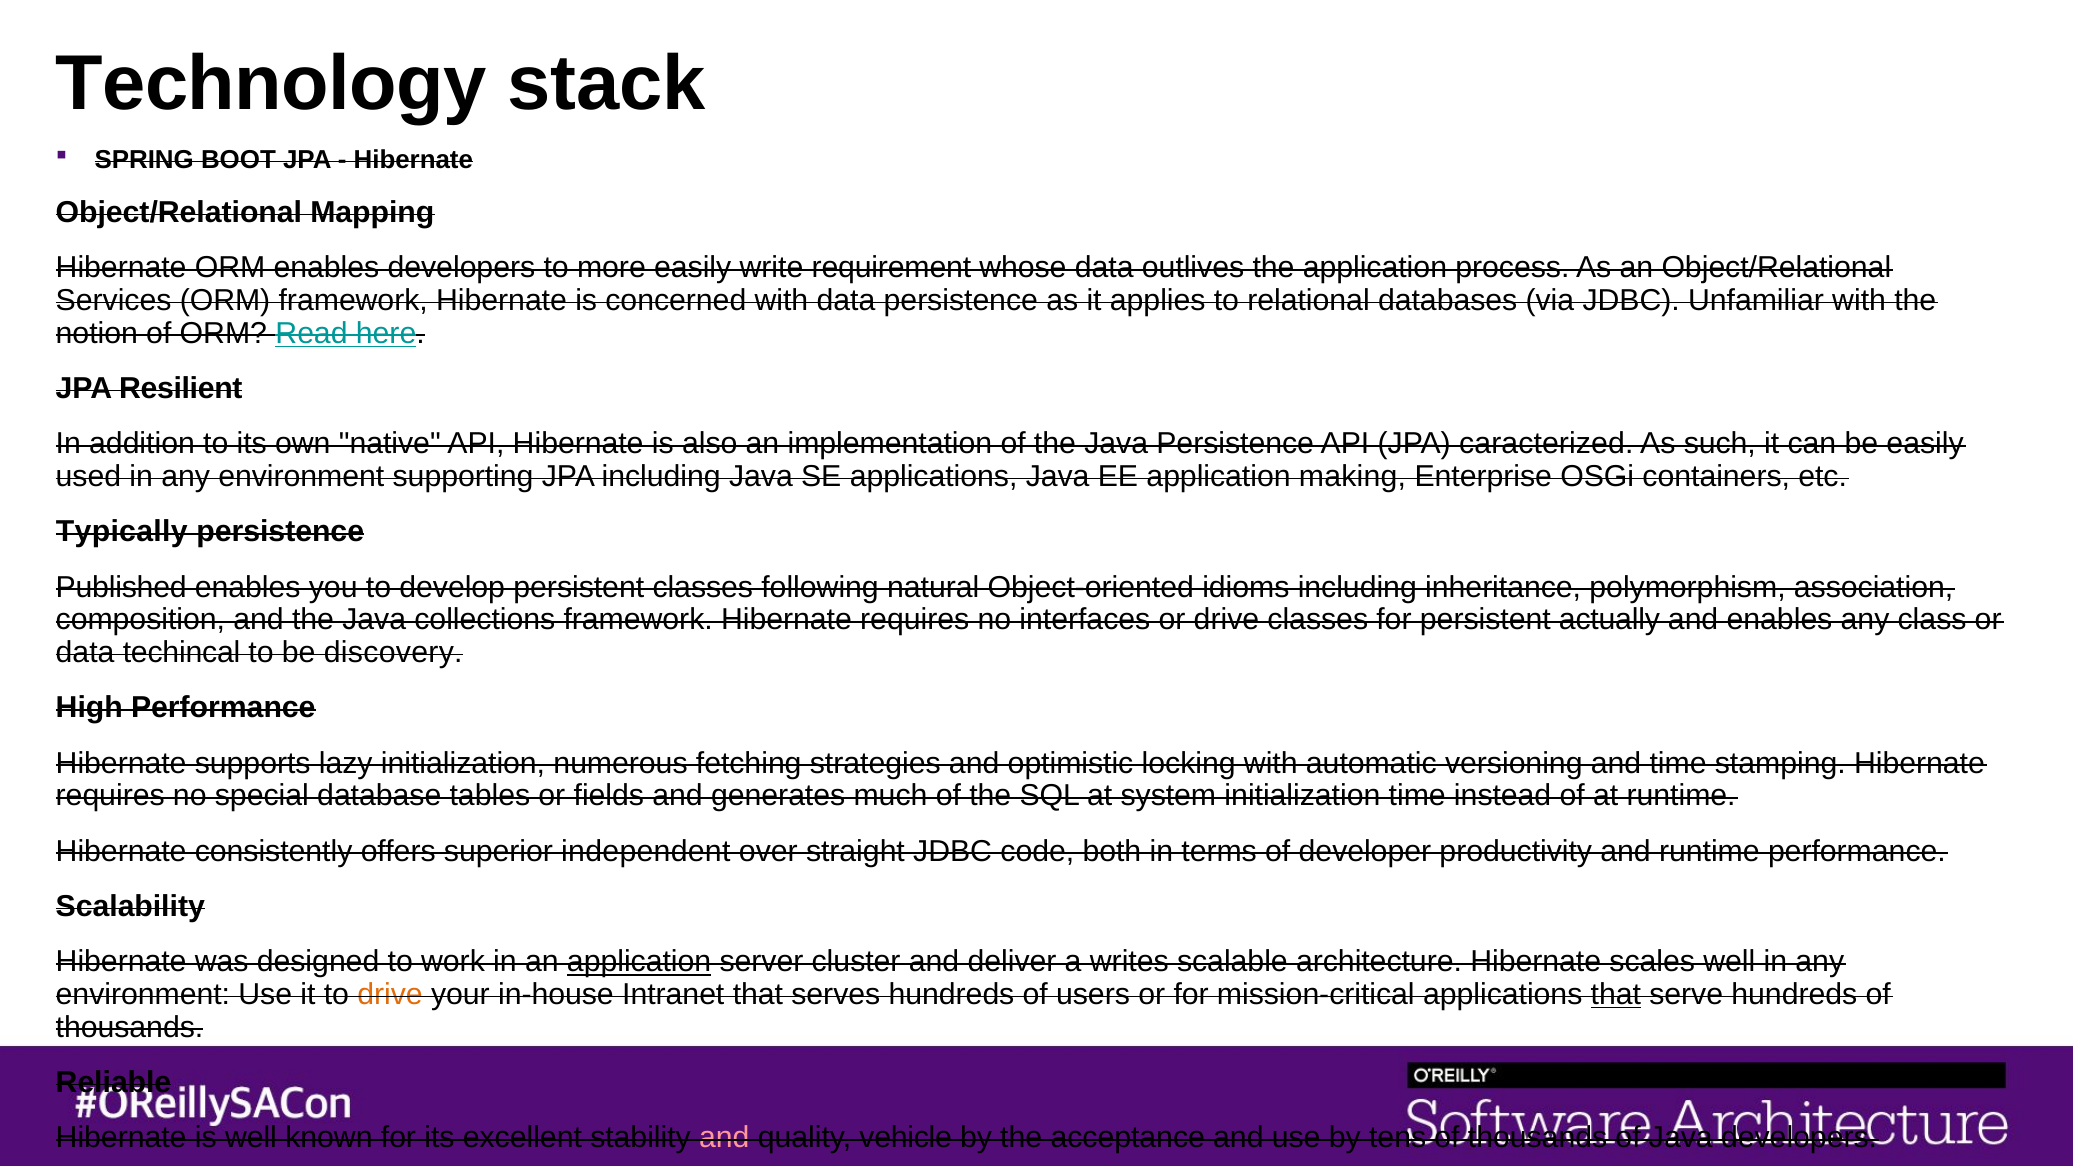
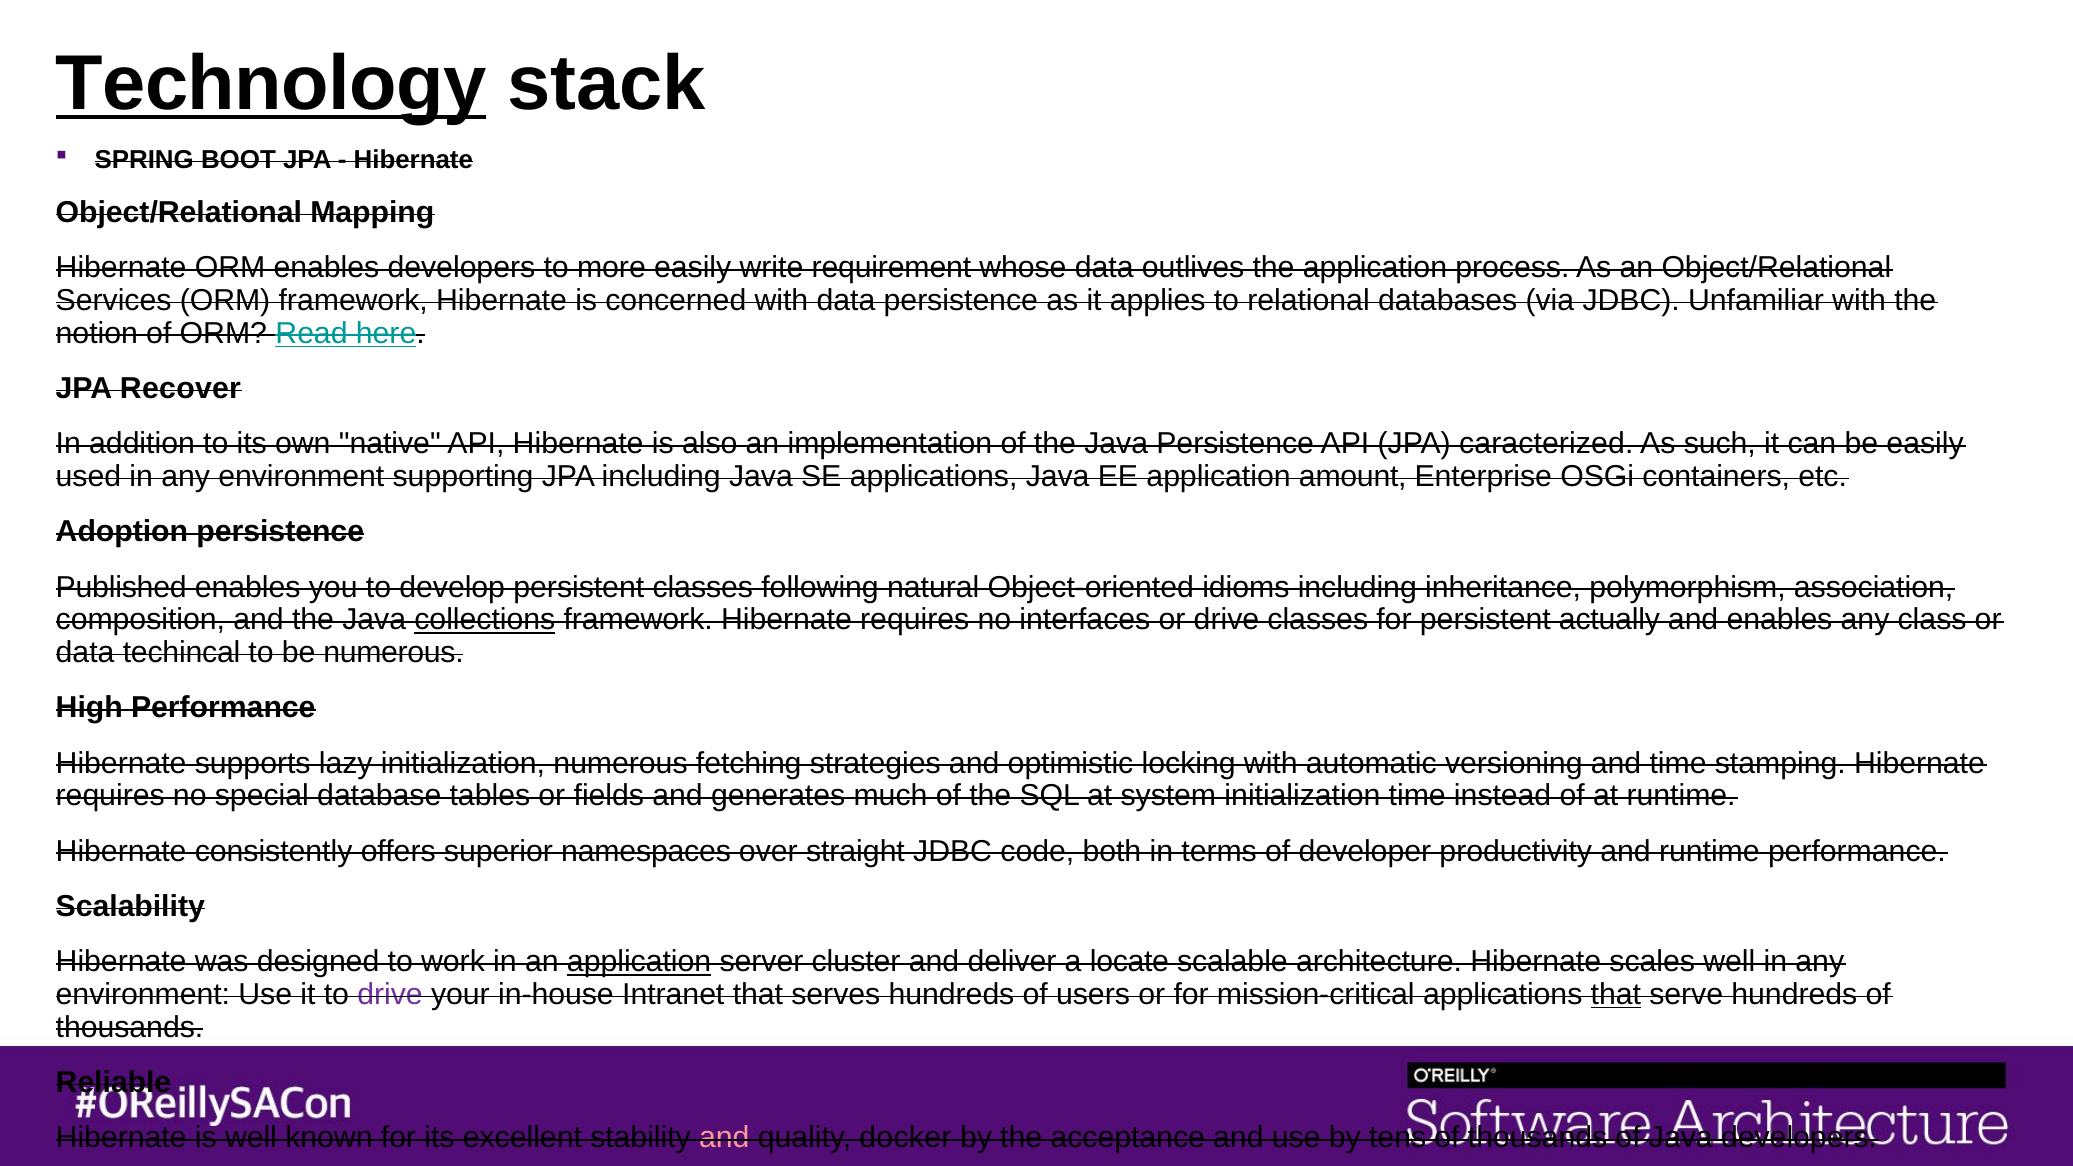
Technology underline: none -> present (271, 84)
Resilient: Resilient -> Recover (180, 389)
making: making -> amount (1353, 477)
Typically: Typically -> Adoption (122, 532)
collections underline: none -> present (485, 620)
be discovery: discovery -> numerous (393, 653)
independent: independent -> namespaces (646, 851)
writes: writes -> locate (1129, 962)
drive colour: orange -> purple (390, 995)
vehicle: vehicle -> docker (905, 1138)
